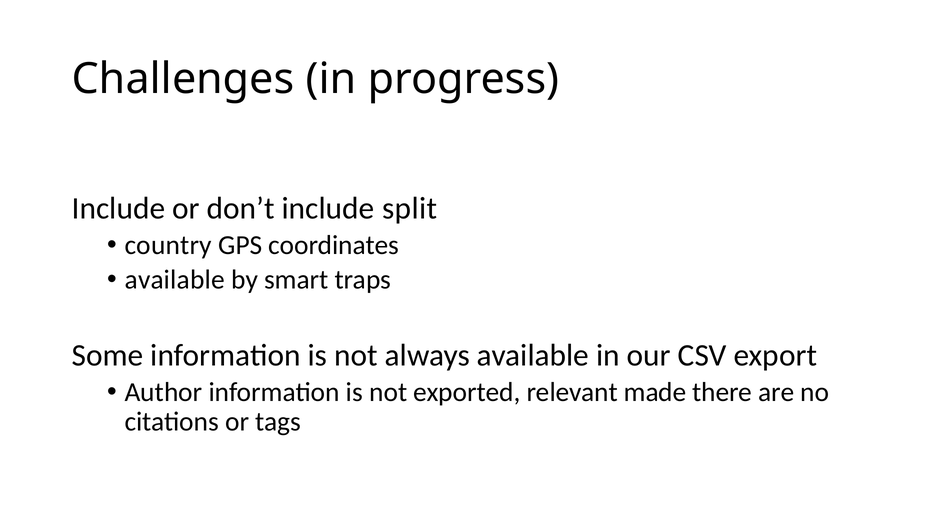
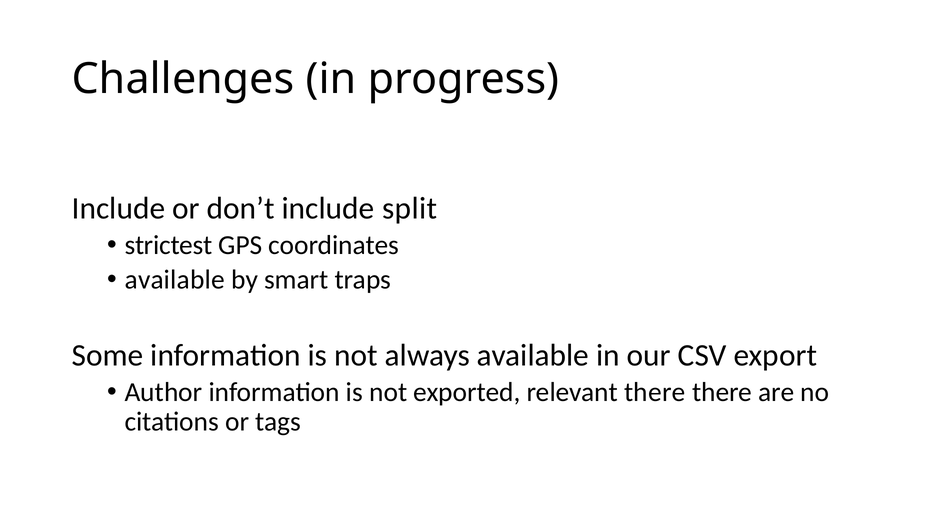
country: country -> strictest (168, 245)
relevant made: made -> there (655, 392)
